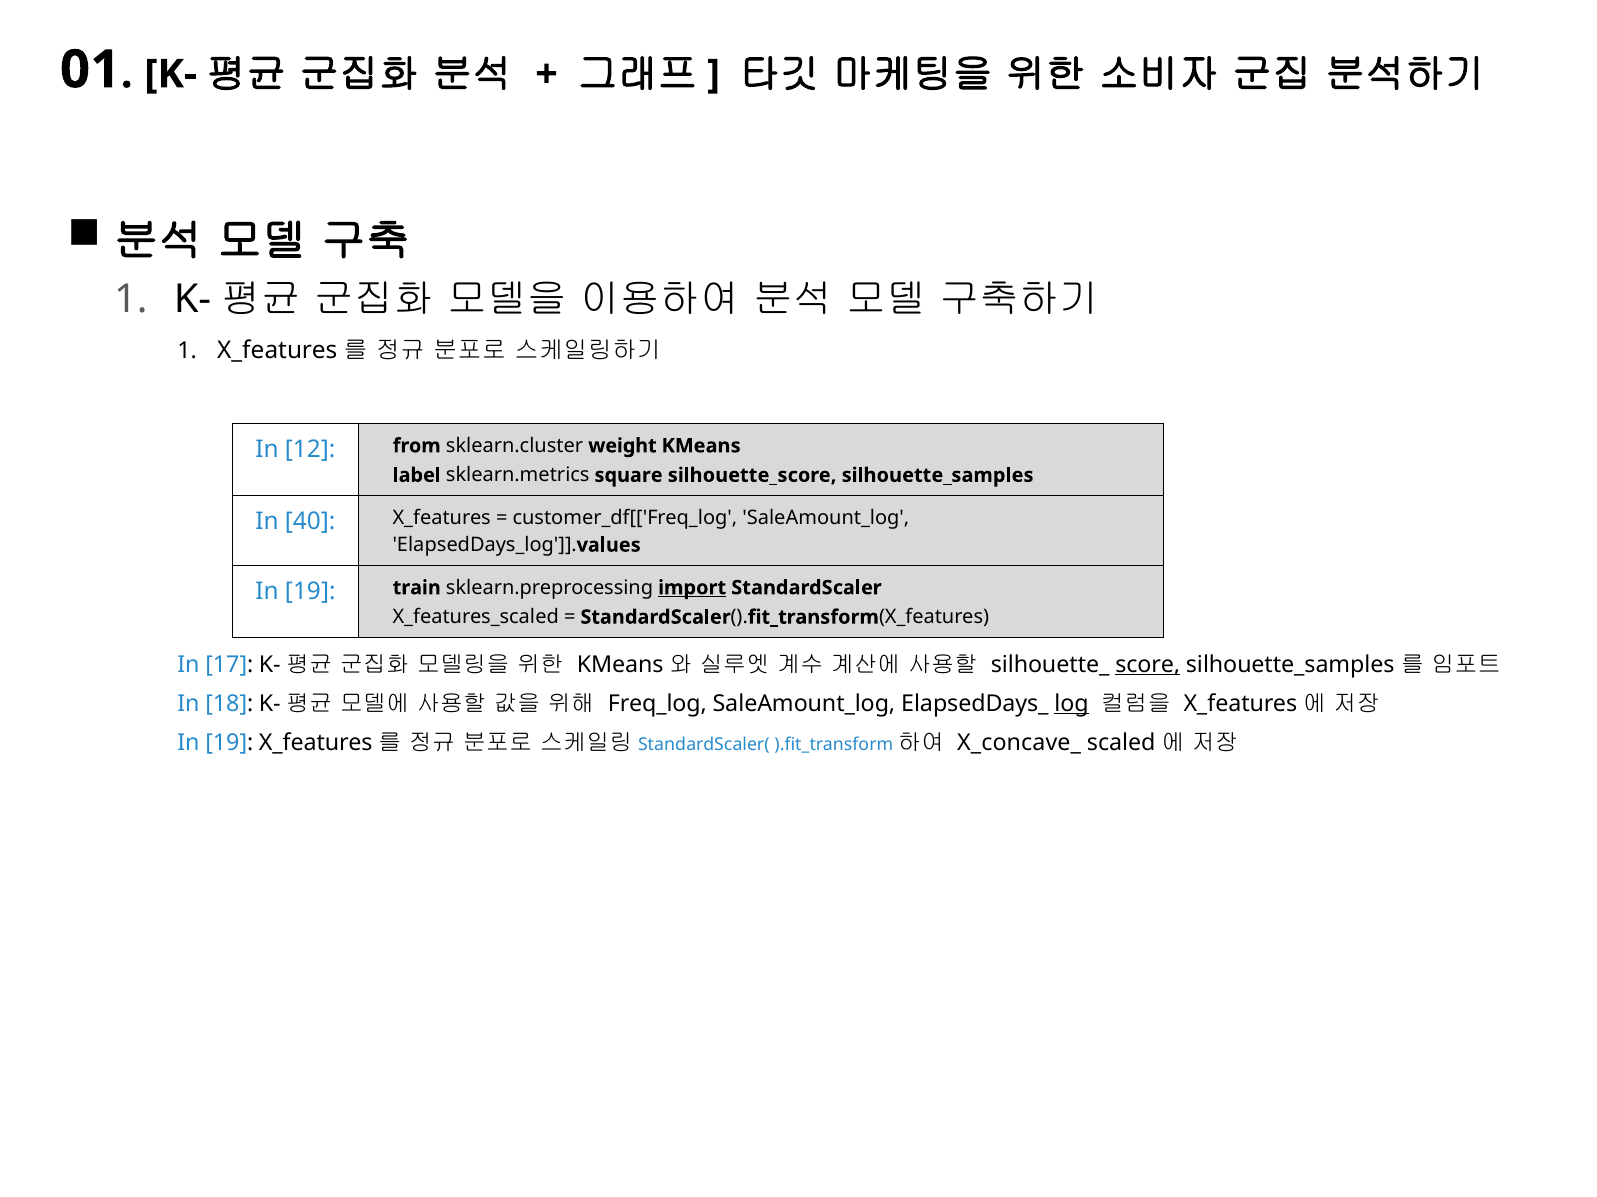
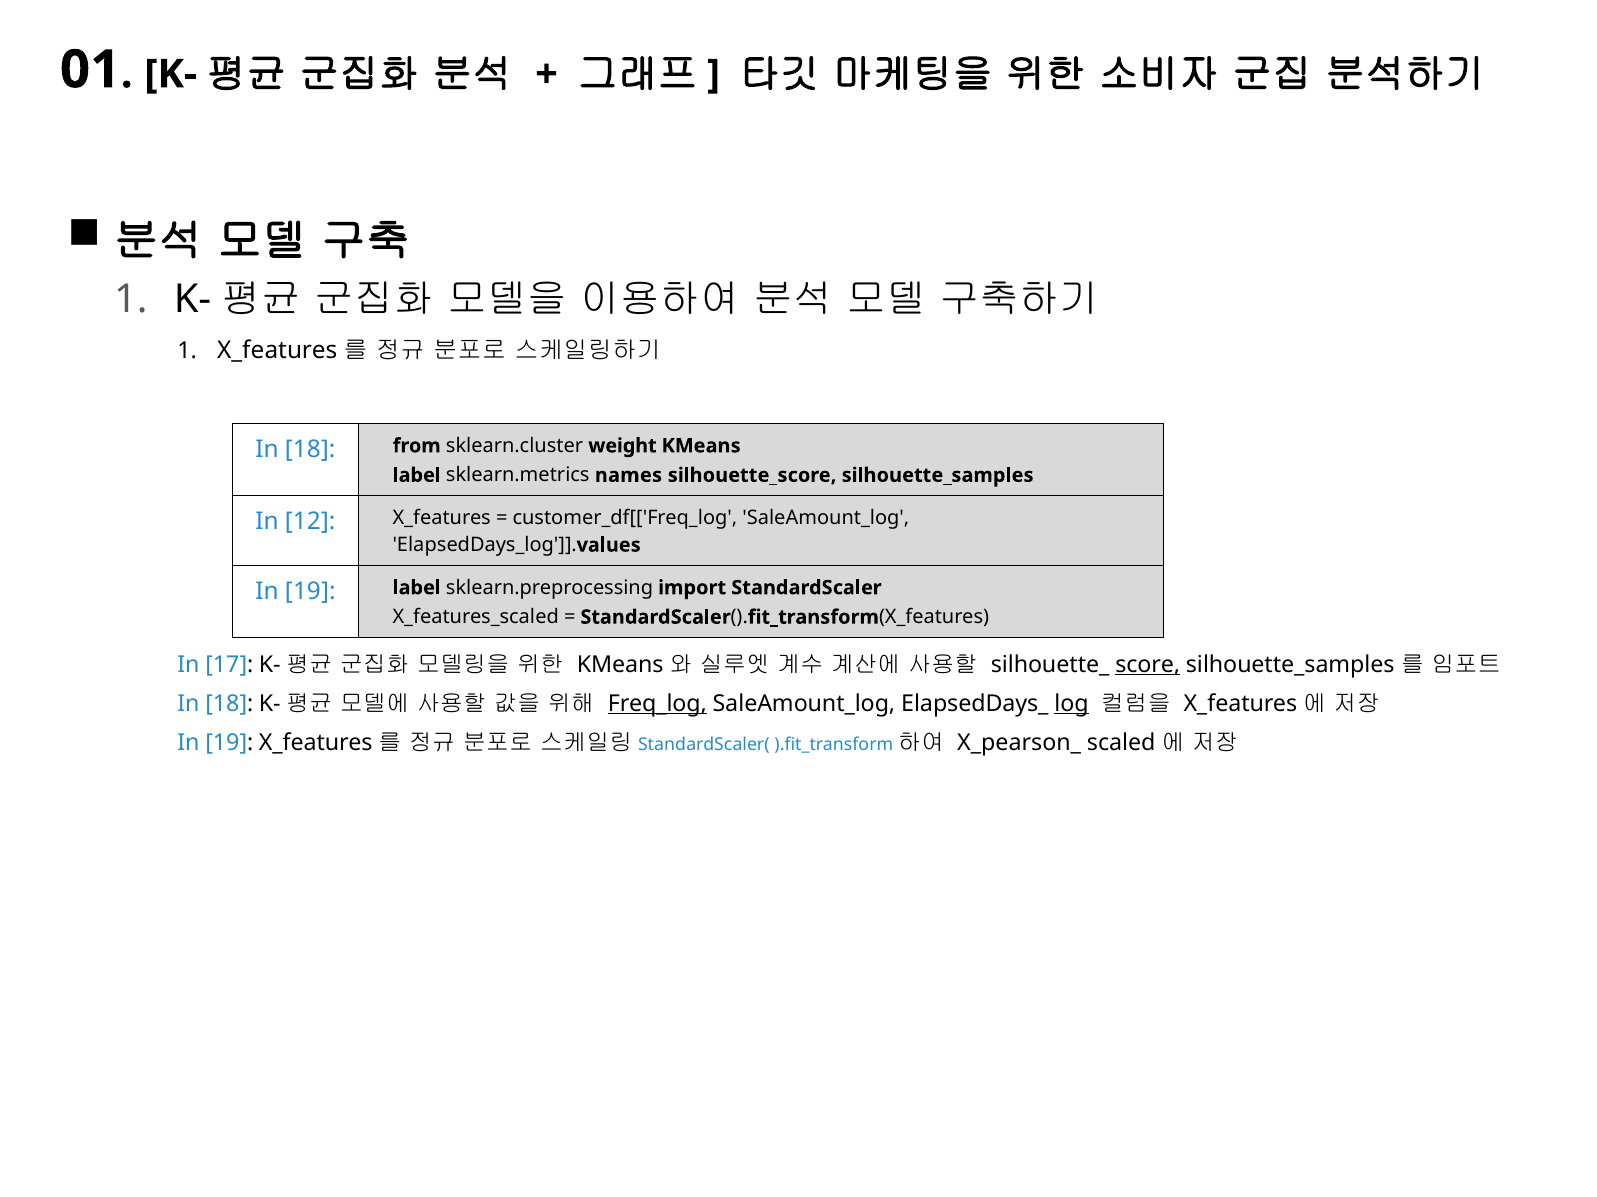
12: 12 -> 18 (310, 449)
square: square -> names (628, 476)
40: 40 -> 12 (310, 522)
19 train: train -> label (417, 588)
import underline: present -> none (692, 588)
Freq_log underline: none -> present (657, 704)
X_concave_: X_concave_ -> X_pearson_ (1019, 743)
